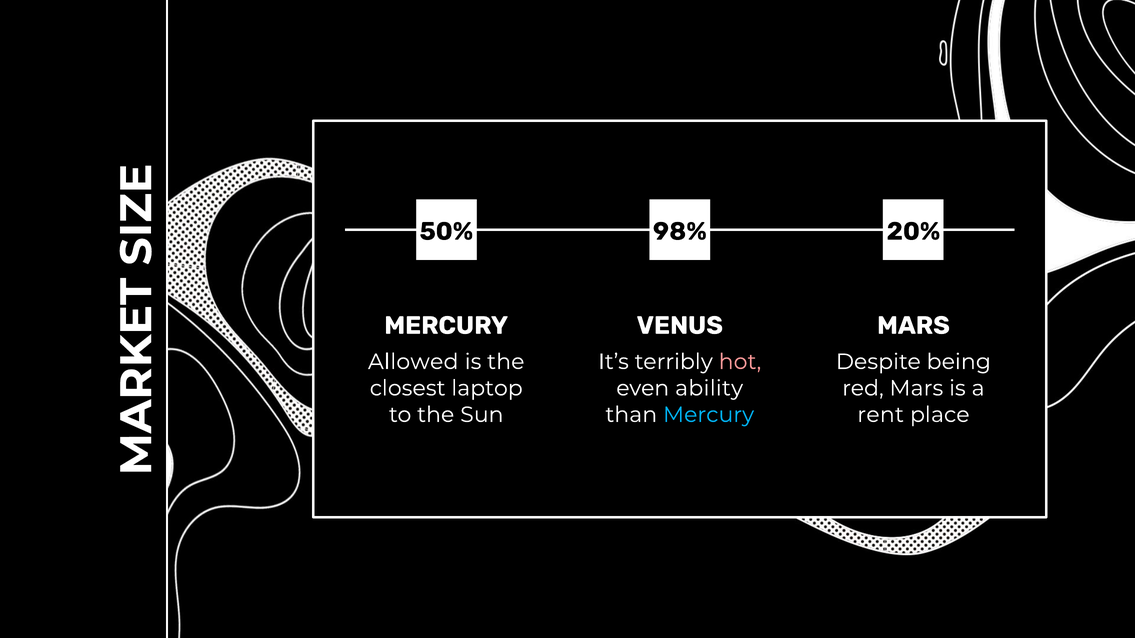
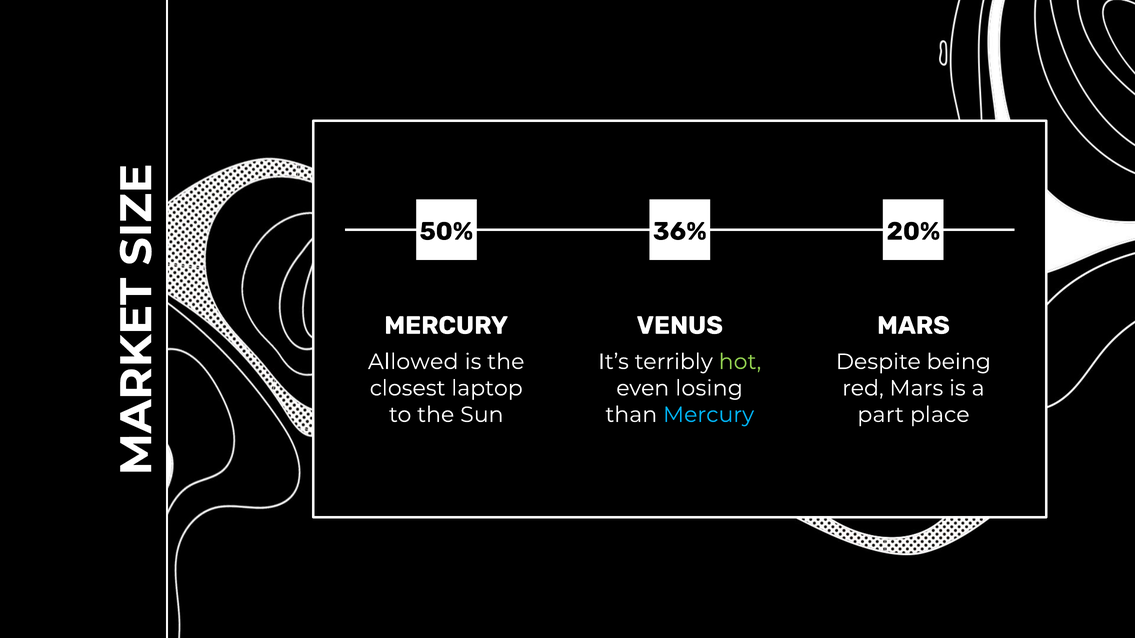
98%: 98% -> 36% (680, 232)
hot colour: pink -> light green (740, 362)
ability: ability -> losing (709, 388)
rent: rent -> part (881, 415)
